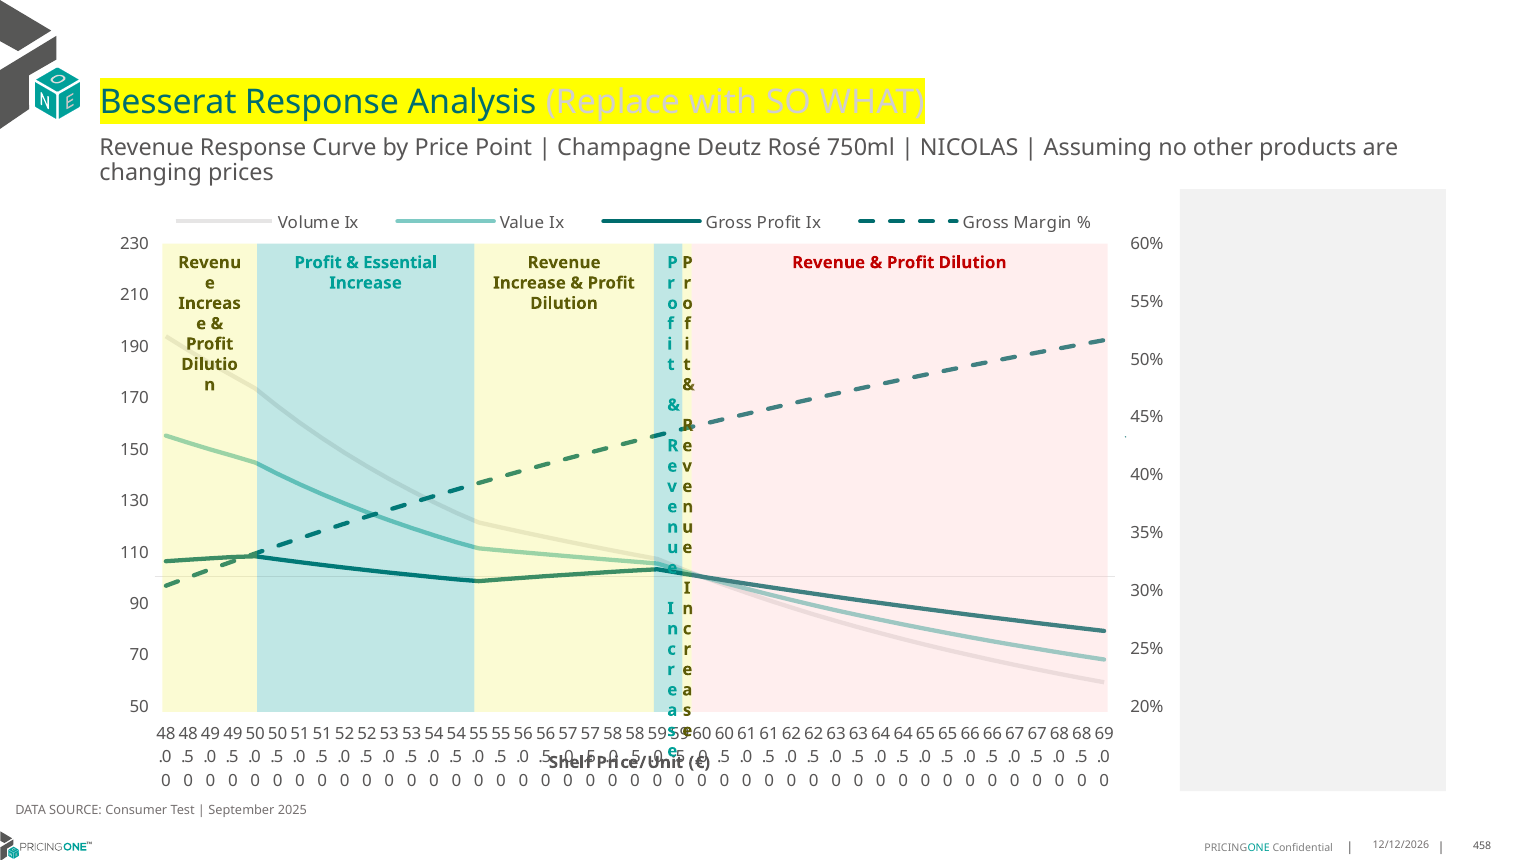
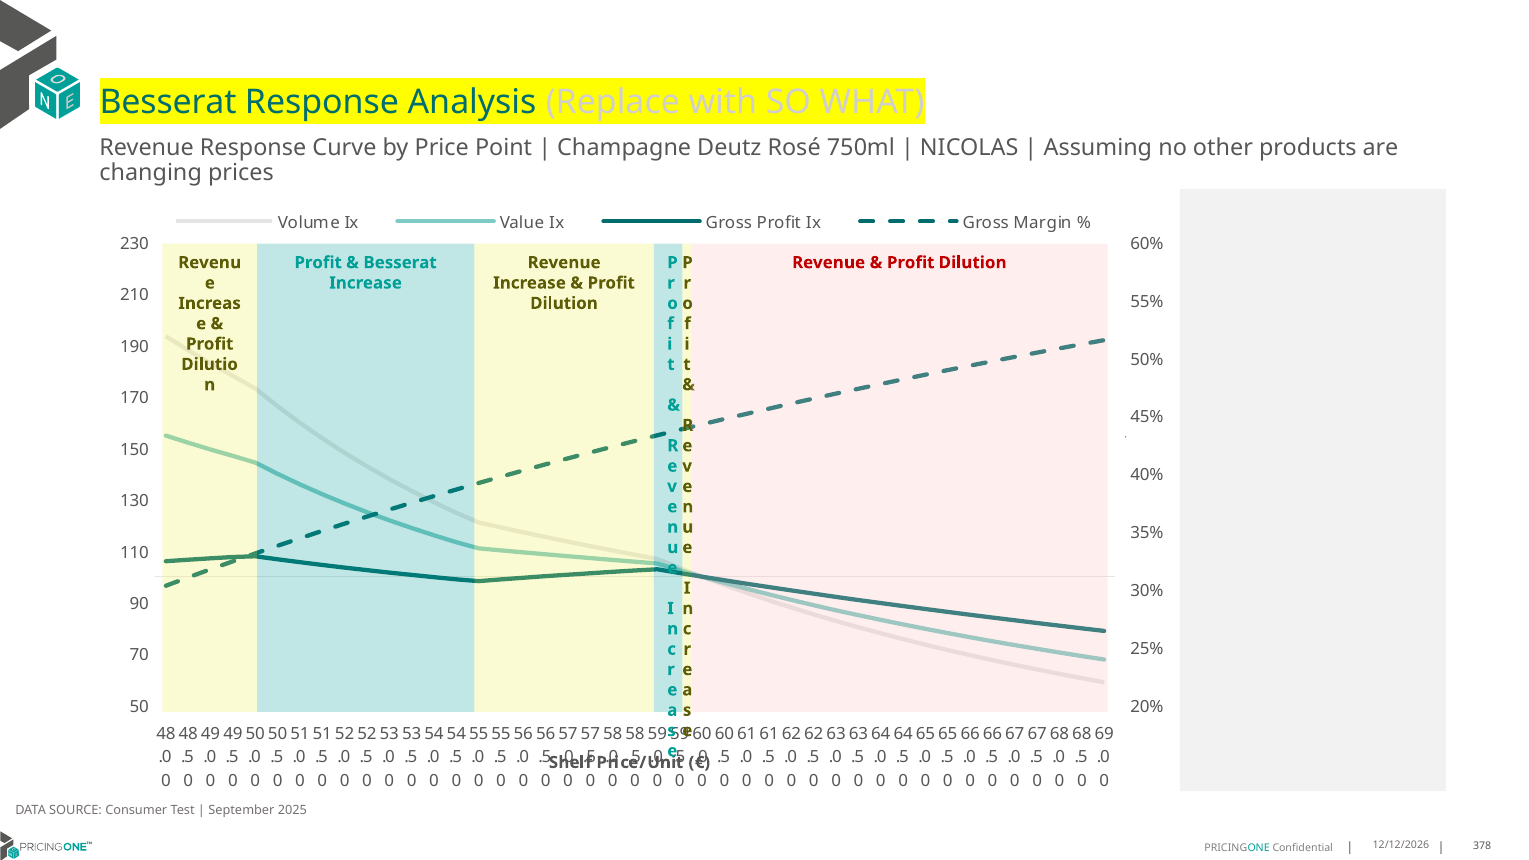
Essential: Essential -> Besserat (400, 263)
458: 458 -> 378 (1482, 846)
